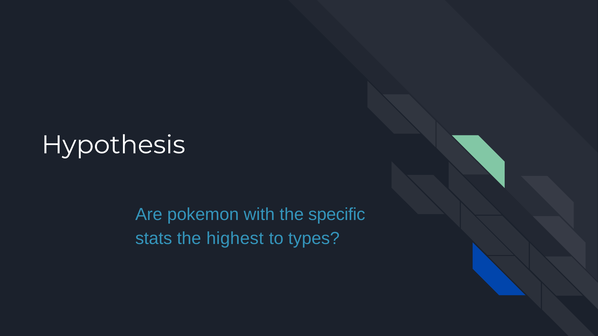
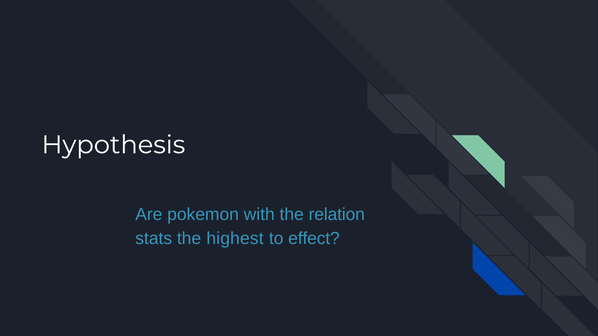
specific: specific -> relation (337, 215)
types: types -> effect (314, 239)
